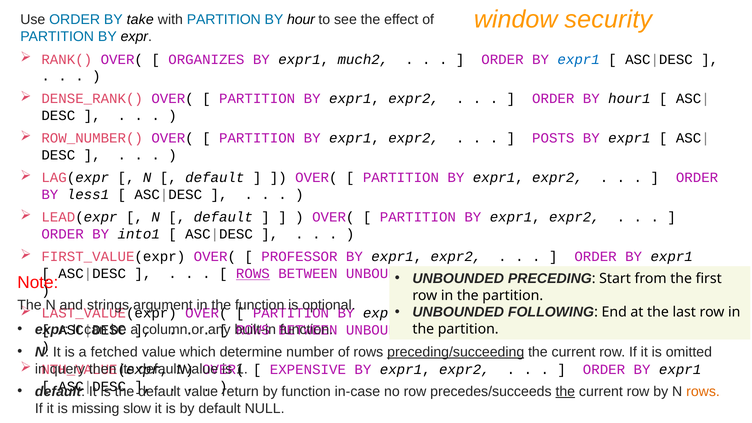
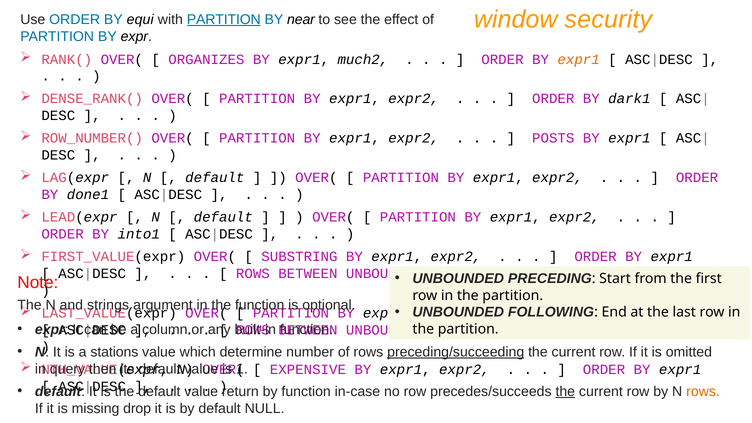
take: take -> equi (140, 20)
PARTITION underline: none -> present (224, 20)
hour: hour -> near (301, 20)
expr1 colour: blue -> orange (579, 59)
hour1: hour1 -> dark1 (629, 99)
less1: less1 -> done1 (88, 195)
PROFESSOR: PROFESSOR -> SUBSTRING (299, 257)
ROWS underline: present -> none (253, 274)
fetched: fetched -> stations (114, 352)
slow: slow -> drop (137, 408)
